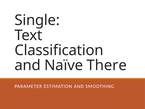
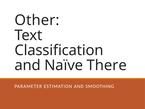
Single: Single -> Other (37, 20)
